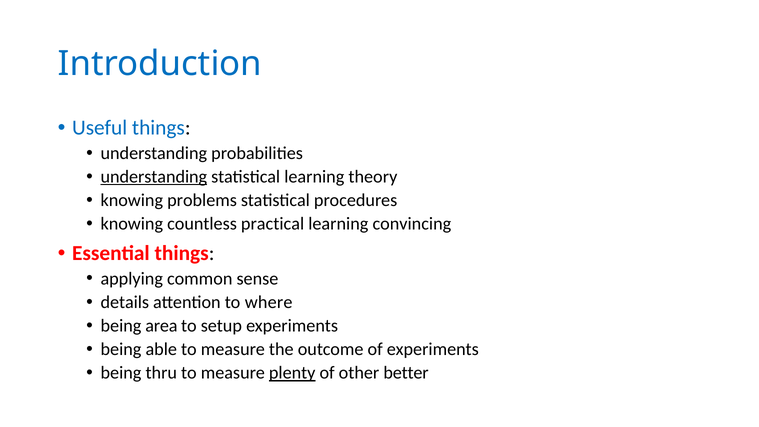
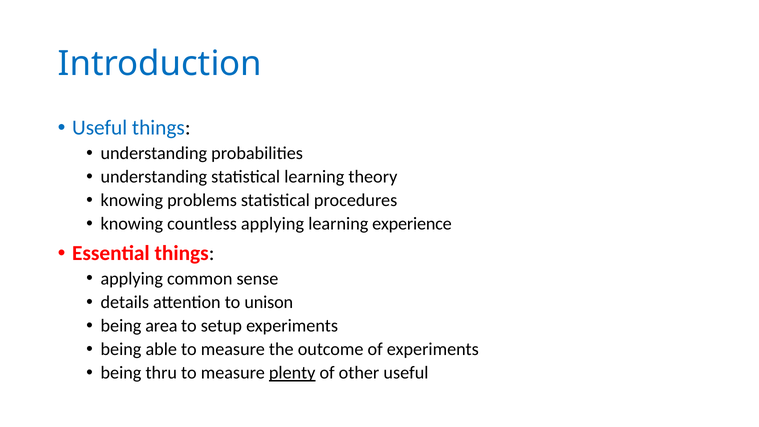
understanding underline: present -> none (154, 177)
countless practical: practical -> applying (273, 224)
convincing: convincing -> experience (412, 224)
where: where -> unison (269, 302)
other better: better -> useful (406, 373)
